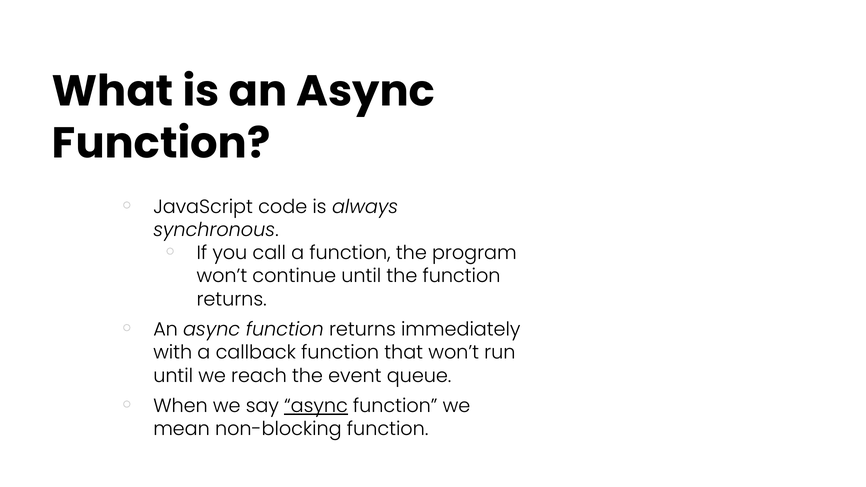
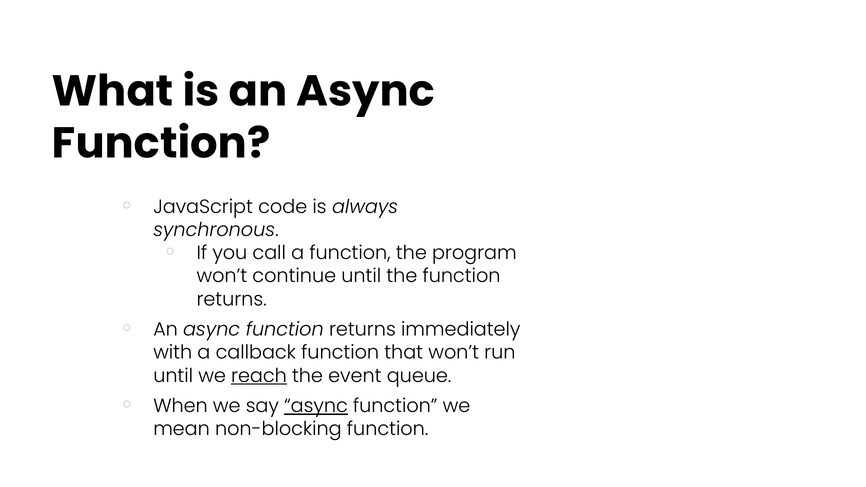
reach underline: none -> present (259, 376)
